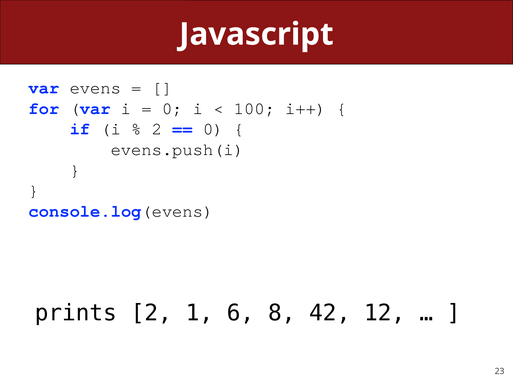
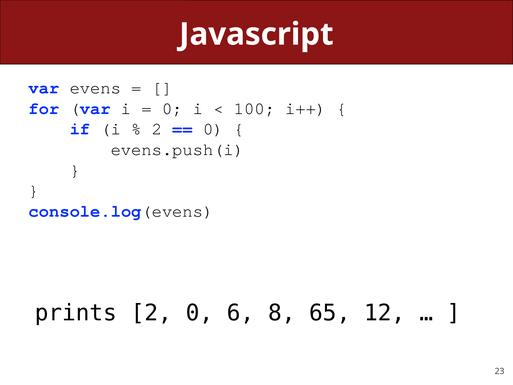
2 1: 1 -> 0 (199, 313)
42: 42 -> 65 (330, 313)
